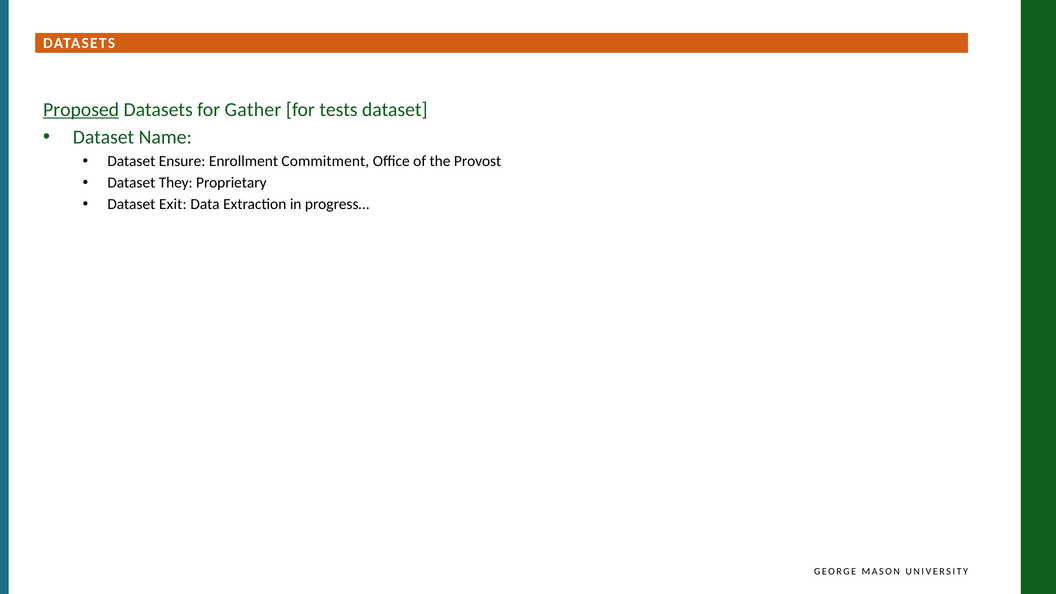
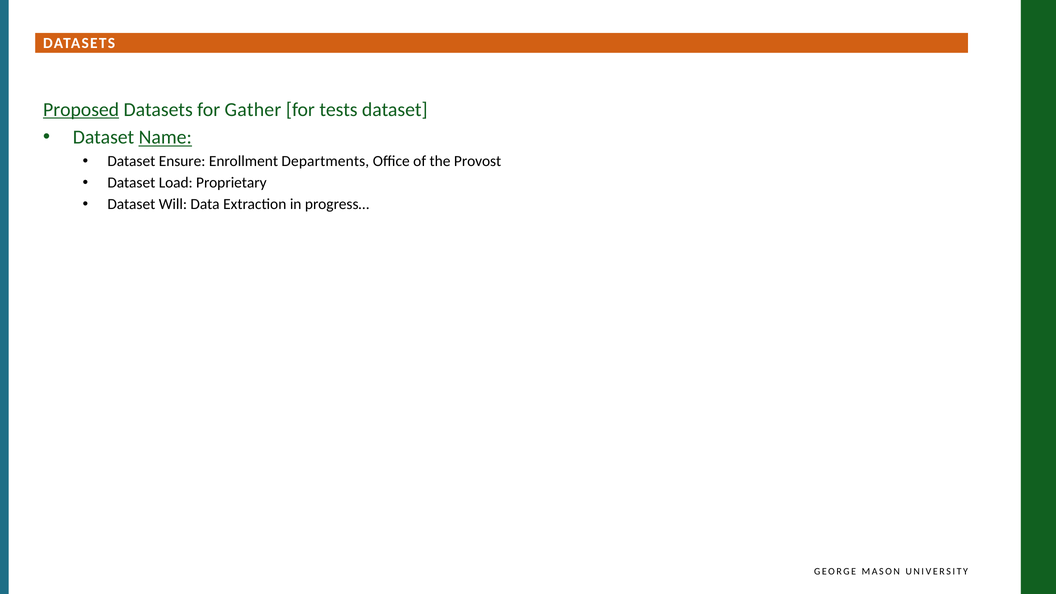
Name underline: none -> present (165, 137)
Commitment: Commitment -> Departments (325, 161)
They: They -> Load (176, 183)
Exit: Exit -> Will (173, 204)
